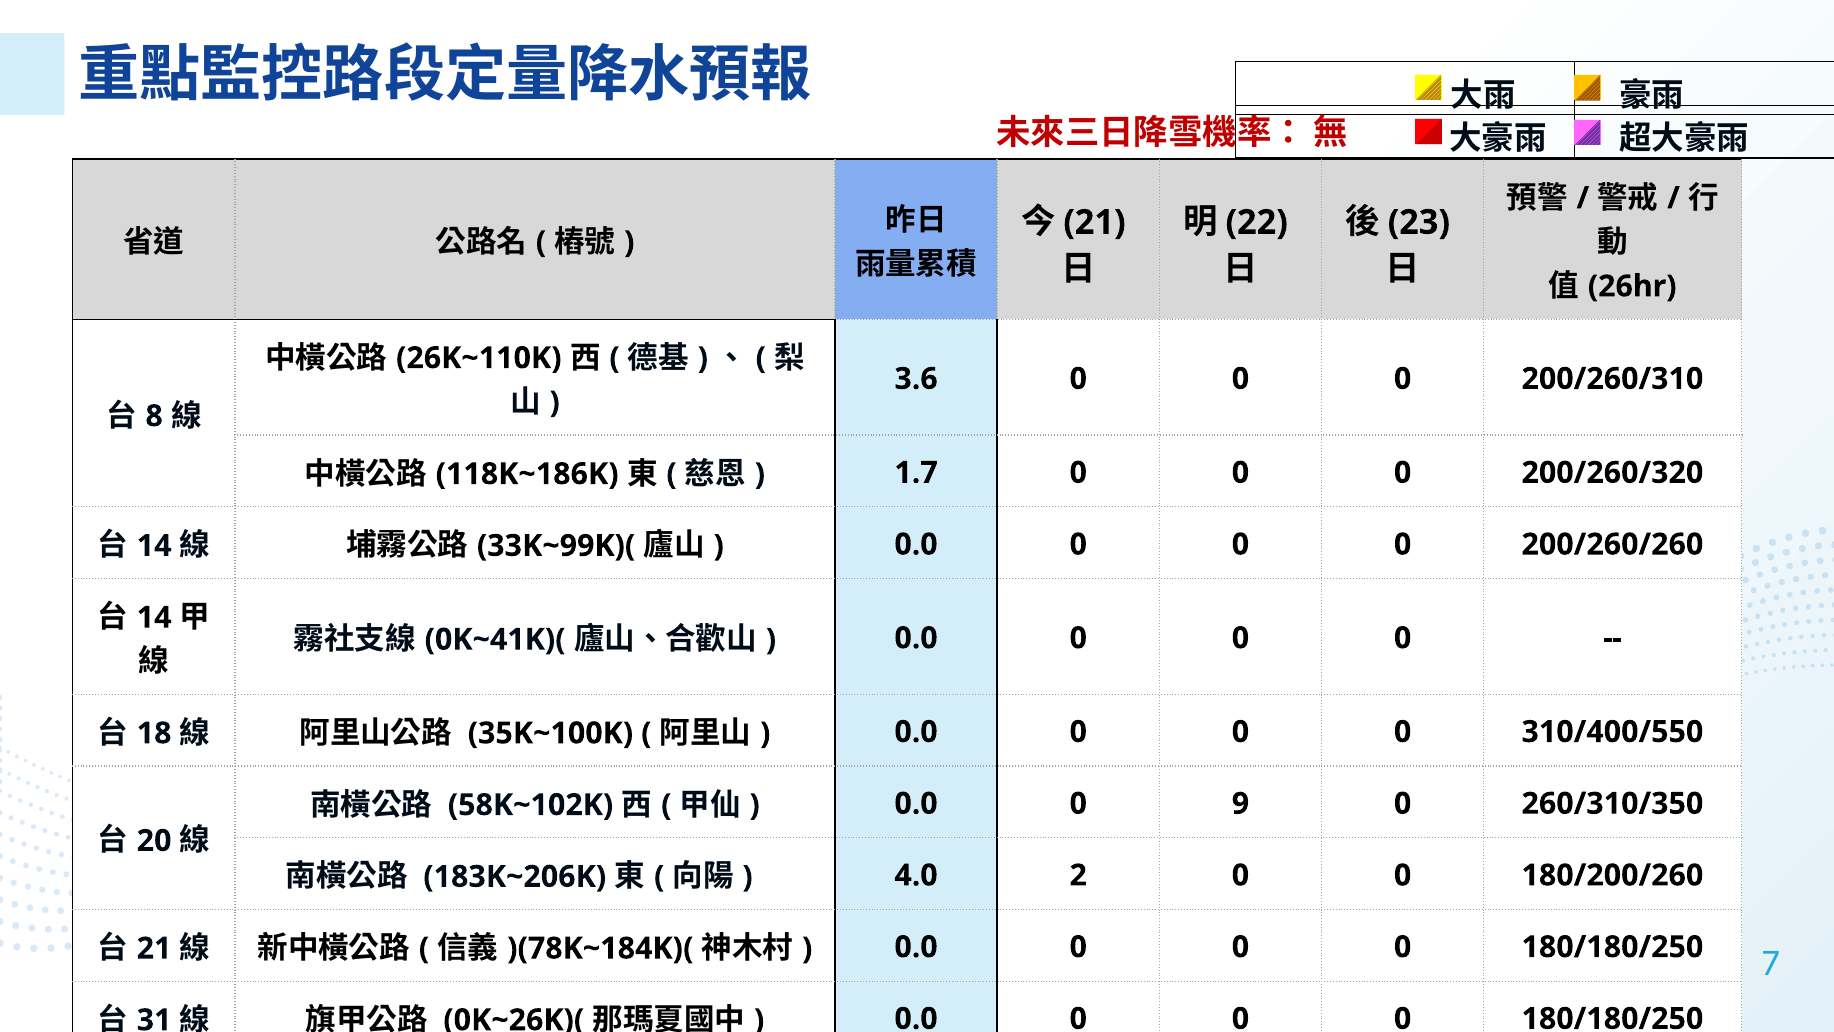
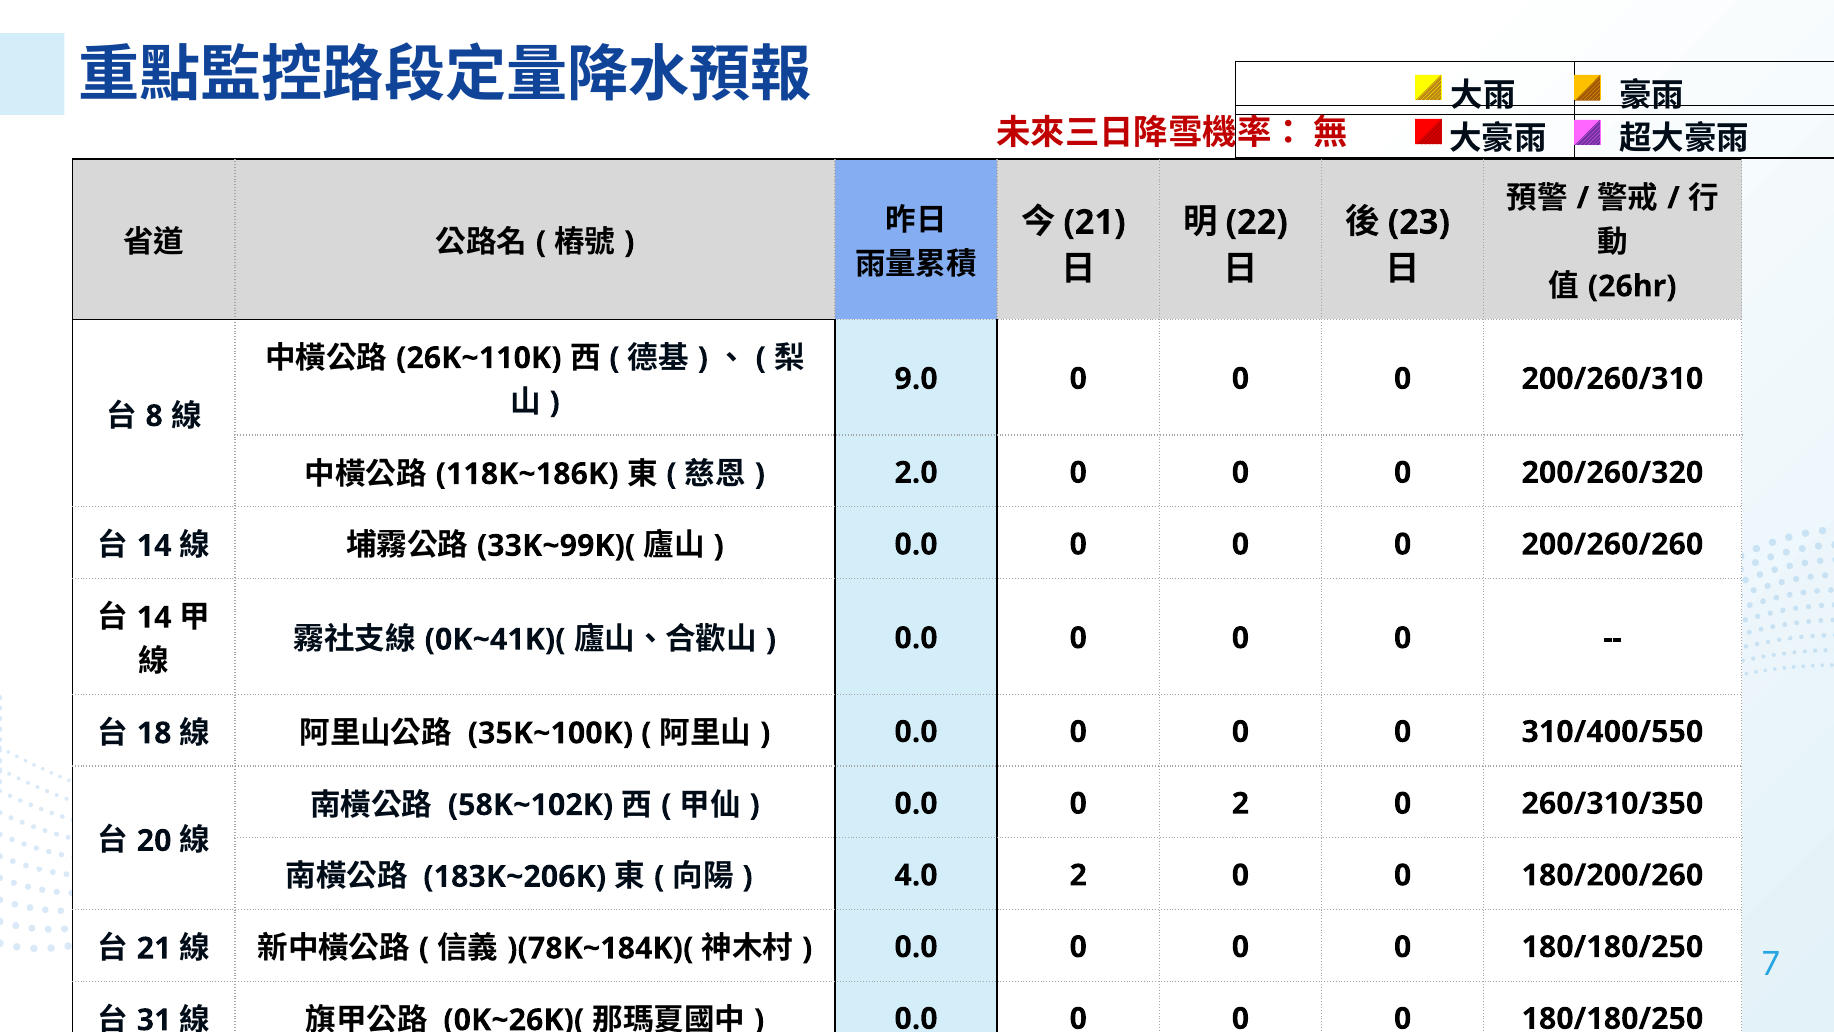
3.6: 3.6 -> 9.0 (916, 379)
1.7: 1.7 -> 2.0 (916, 473)
0 9: 9 -> 2 (1240, 803)
